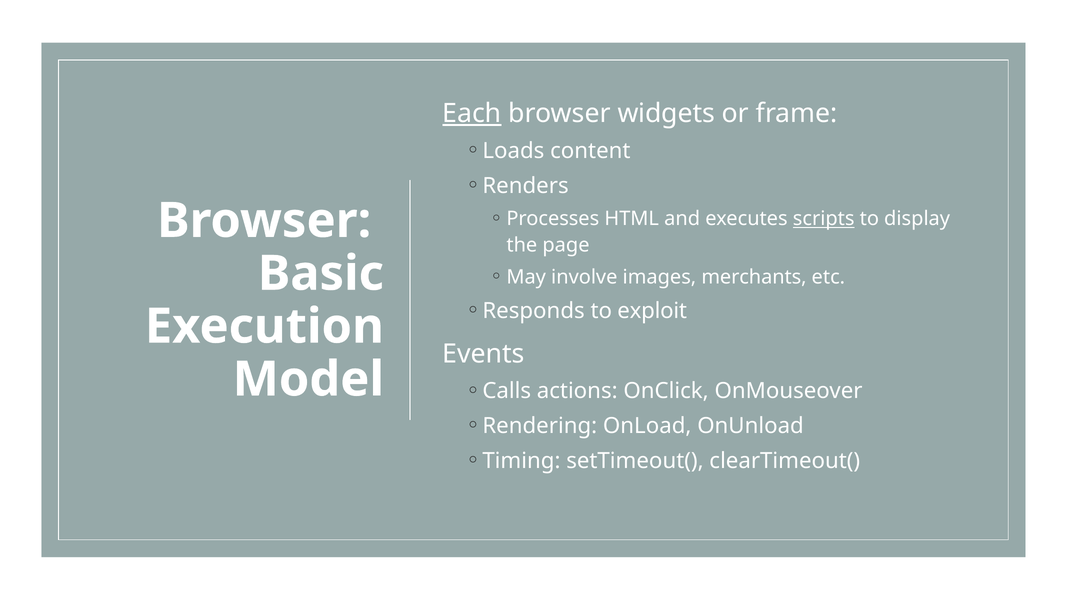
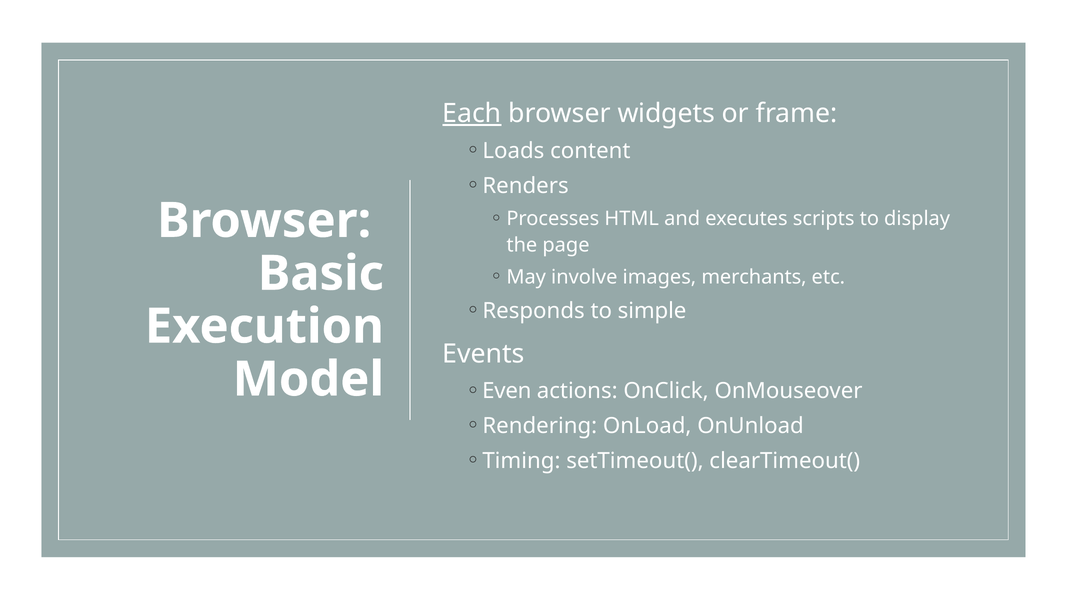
scripts underline: present -> none (824, 219)
exploit: exploit -> simple (652, 311)
Calls: Calls -> Even (507, 391)
